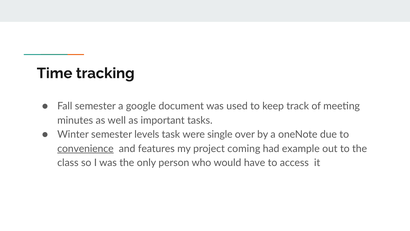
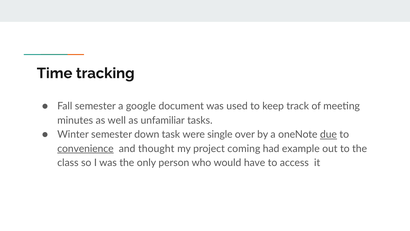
important: important -> unfamiliar (163, 120)
levels: levels -> down (147, 134)
due underline: none -> present (328, 134)
features: features -> thought (156, 148)
